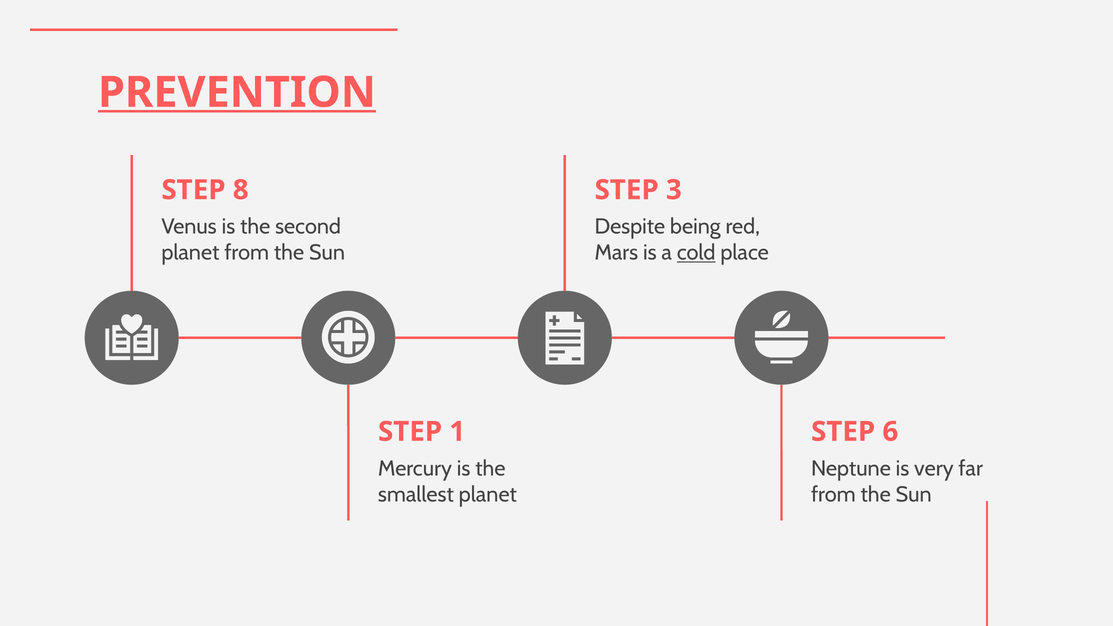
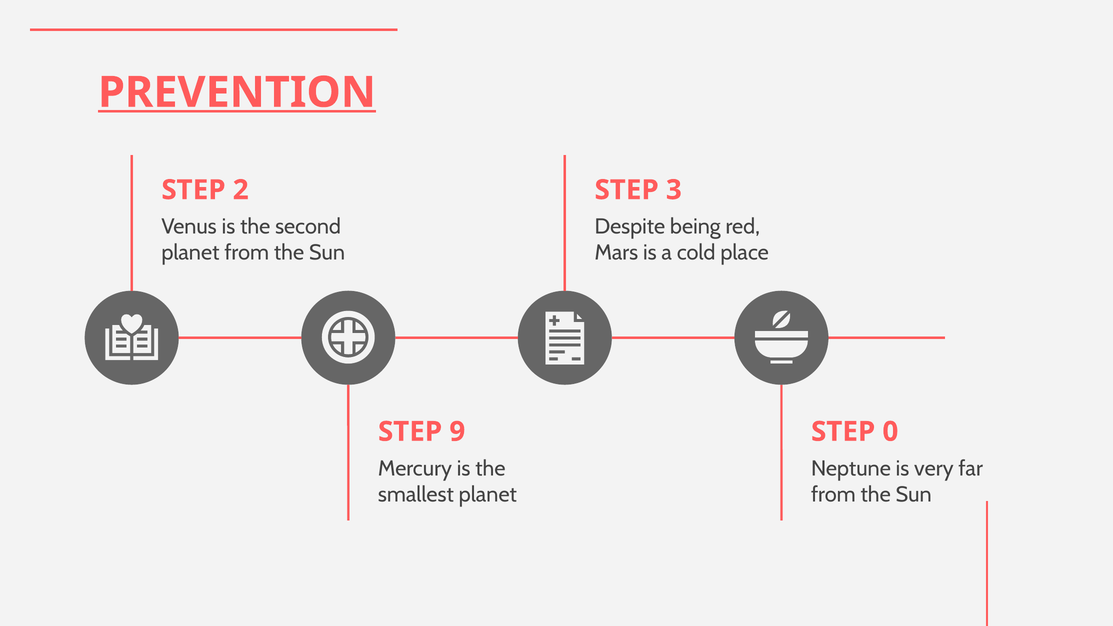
8: 8 -> 2 (241, 190)
cold underline: present -> none (696, 253)
1: 1 -> 9 (457, 432)
6: 6 -> 0 (890, 432)
